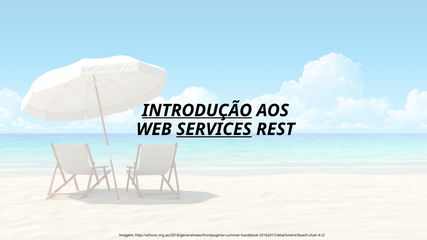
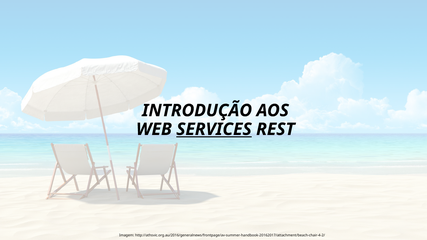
INTRODUÇÃO underline: present -> none (197, 111)
